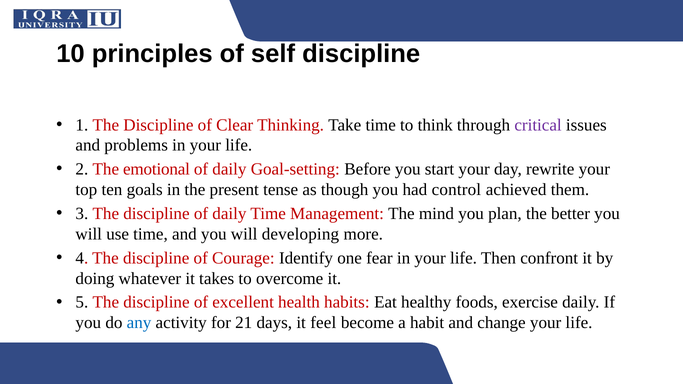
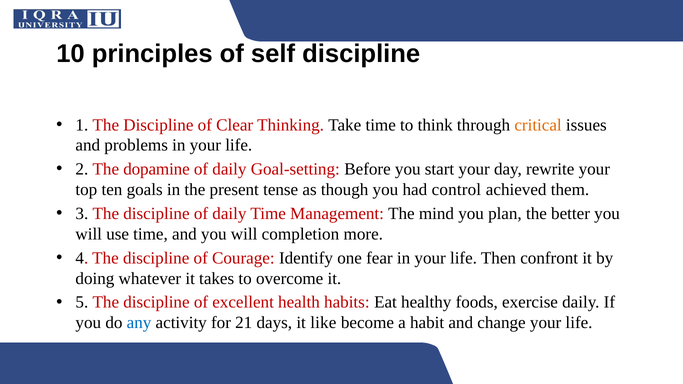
critical colour: purple -> orange (538, 125)
emotional: emotional -> dopamine (157, 169)
developing: developing -> completion (300, 234)
feel: feel -> like (323, 323)
